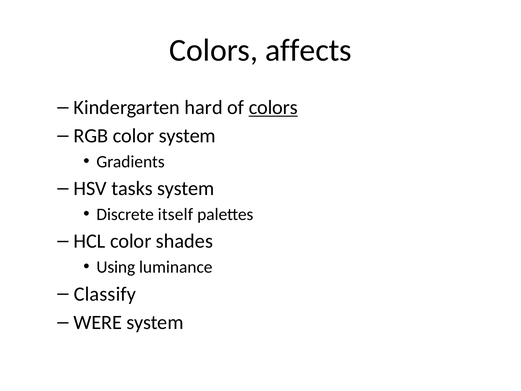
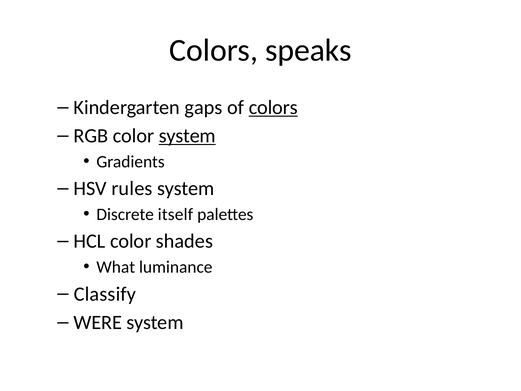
affects: affects -> speaks (308, 50)
hard: hard -> gaps (204, 107)
system underline: none -> present (187, 136)
tasks: tasks -> rules (132, 188)
Using: Using -> What (116, 267)
